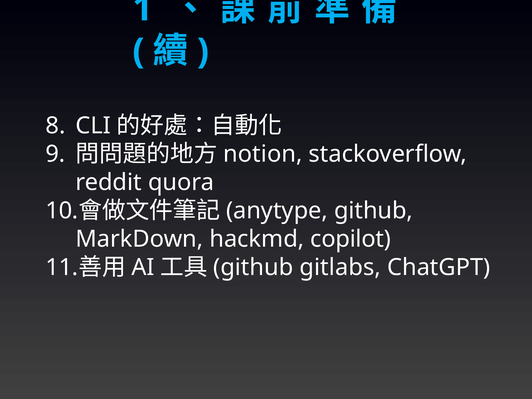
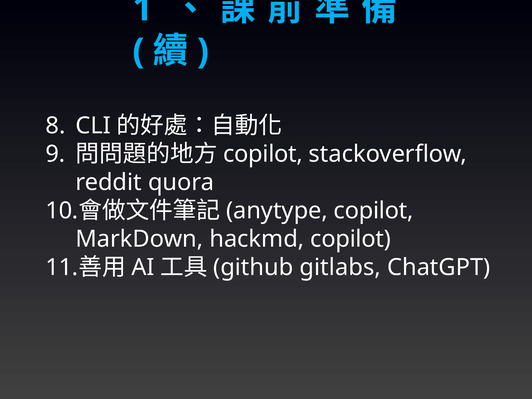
notion: notion -> copilot (263, 154)
github: github -> copilot (374, 211)
